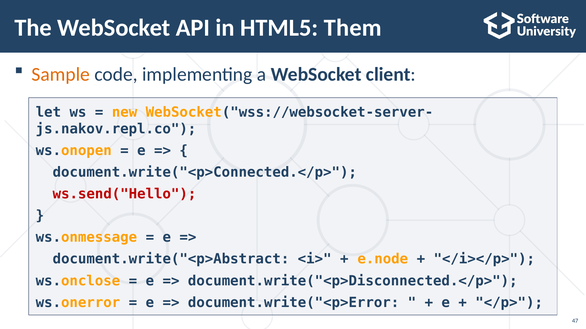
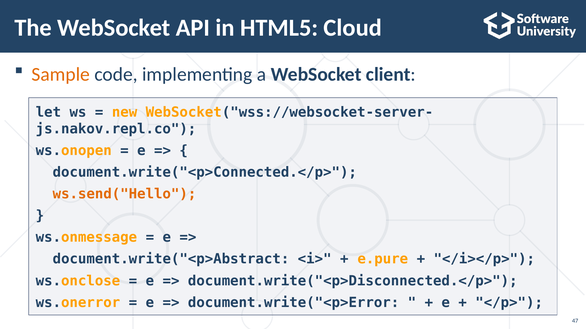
Them: Them -> Cloud (353, 28)
ws.send("Hello colour: red -> orange (124, 194)
e.node: e.node -> e.pure (383, 260)
